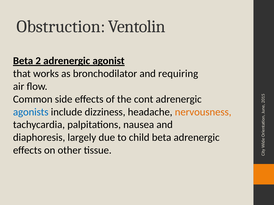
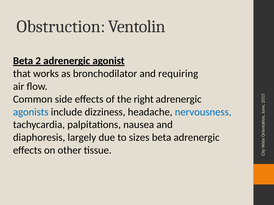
cont: cont -> right (144, 99)
nervousness colour: orange -> blue (203, 112)
child: child -> sizes (139, 138)
